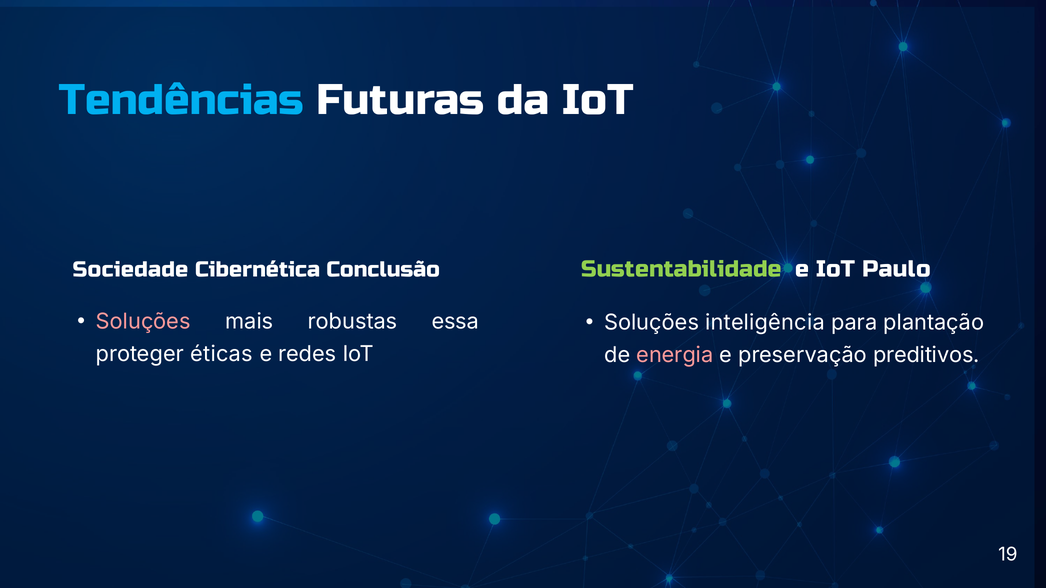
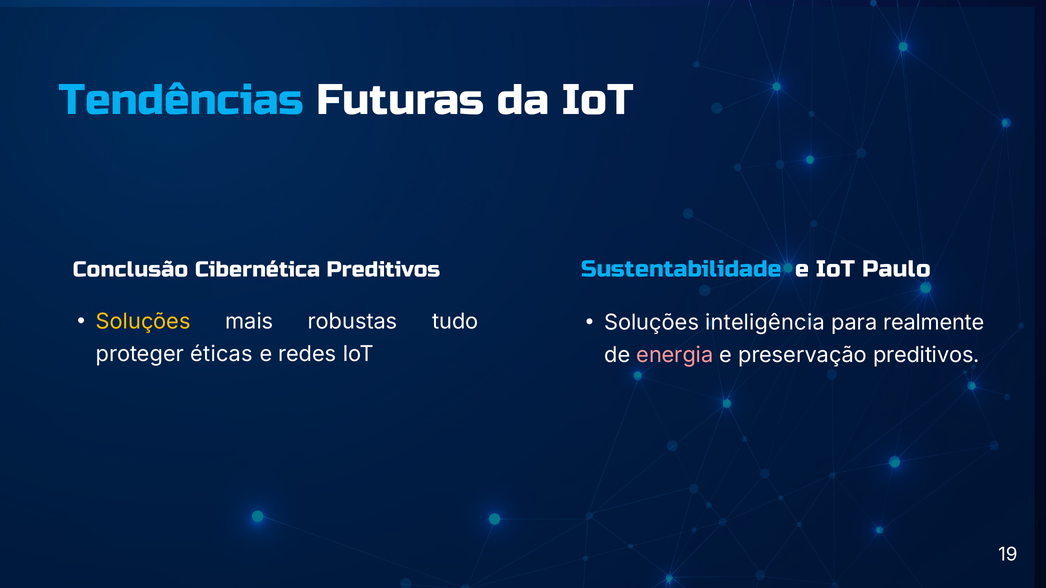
Sustentabilidade colour: light green -> light blue (681, 269)
Sociedade: Sociedade -> Conclusão (131, 270)
Cibernética Conclusão: Conclusão -> Preditivos (383, 270)
Soluções colour: pink -> yellow (143, 322)
essa: essa -> tudo (455, 322)
plantação: plantação -> realmente (934, 323)
